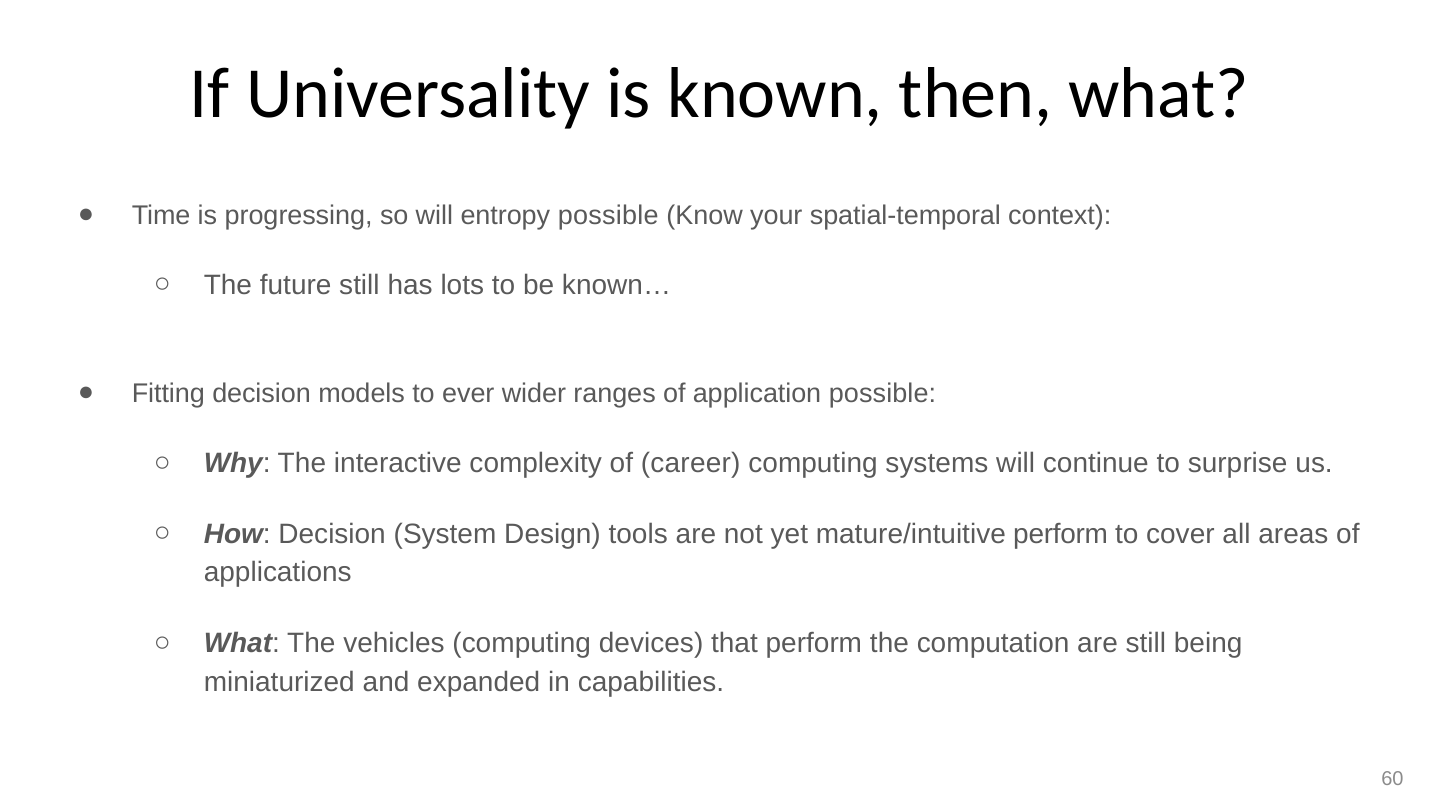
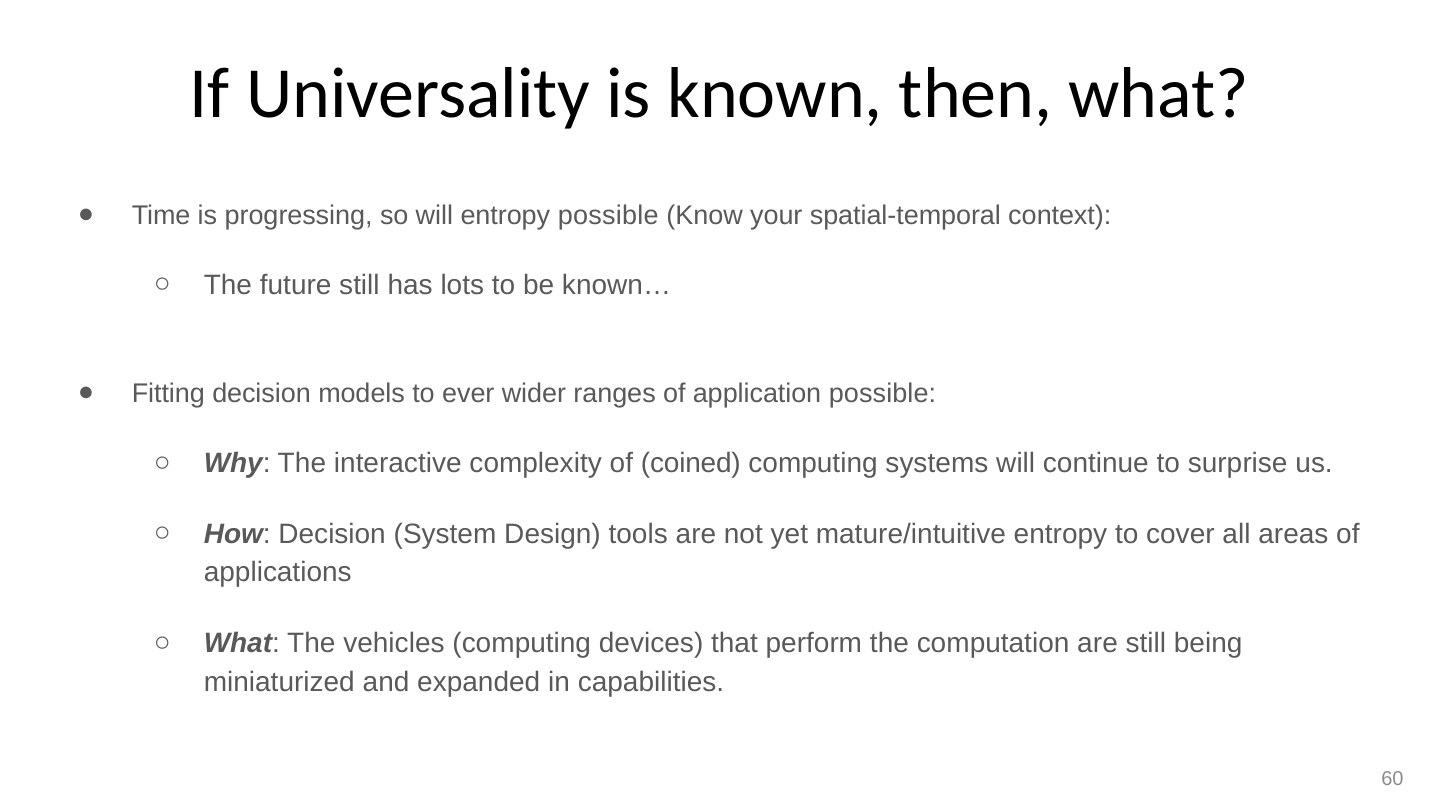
career: career -> coined (691, 464)
mature/intuitive perform: perform -> entropy (1060, 534)
